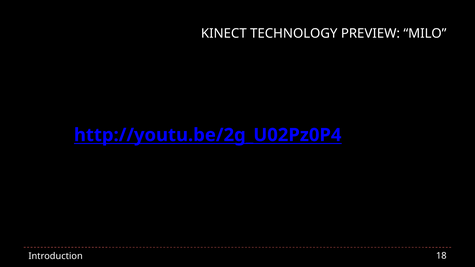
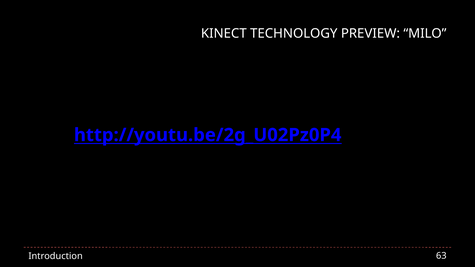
18: 18 -> 63 (441, 256)
